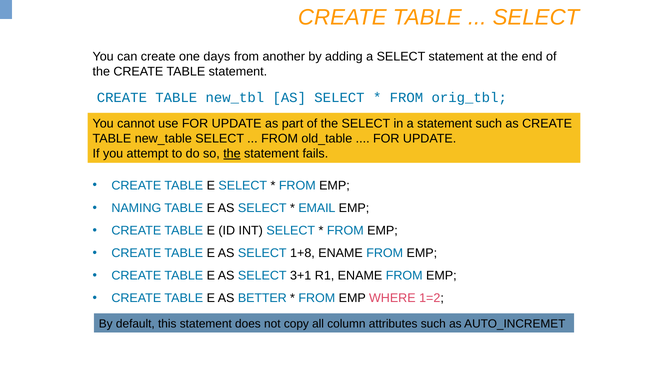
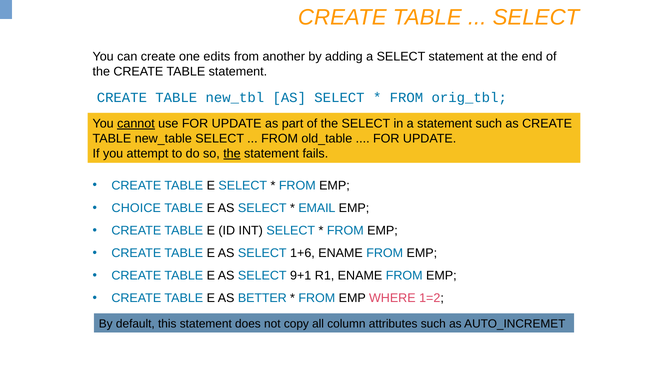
days: days -> edits (217, 57)
cannot underline: none -> present (136, 124)
NAMING: NAMING -> CHOICE (136, 208)
1+8: 1+8 -> 1+6 (302, 253)
3+1: 3+1 -> 9+1 (301, 276)
